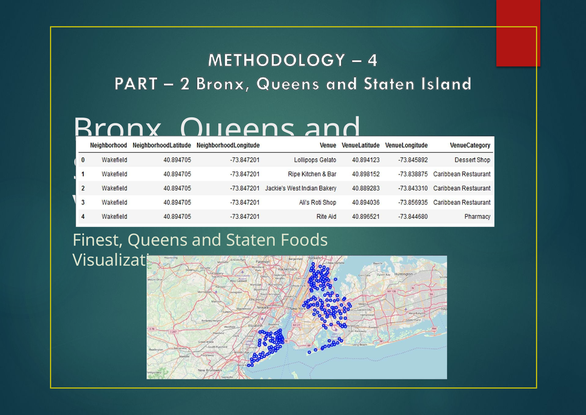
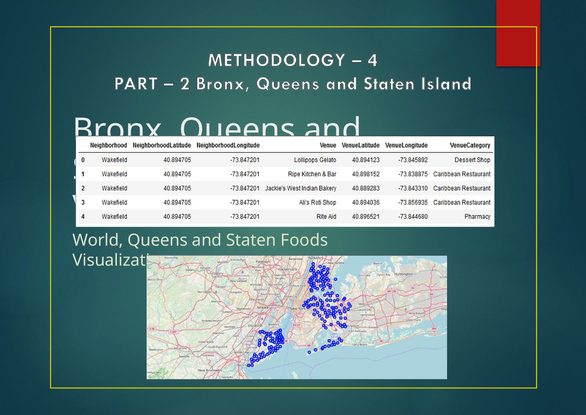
Finest: Finest -> World (98, 240)
